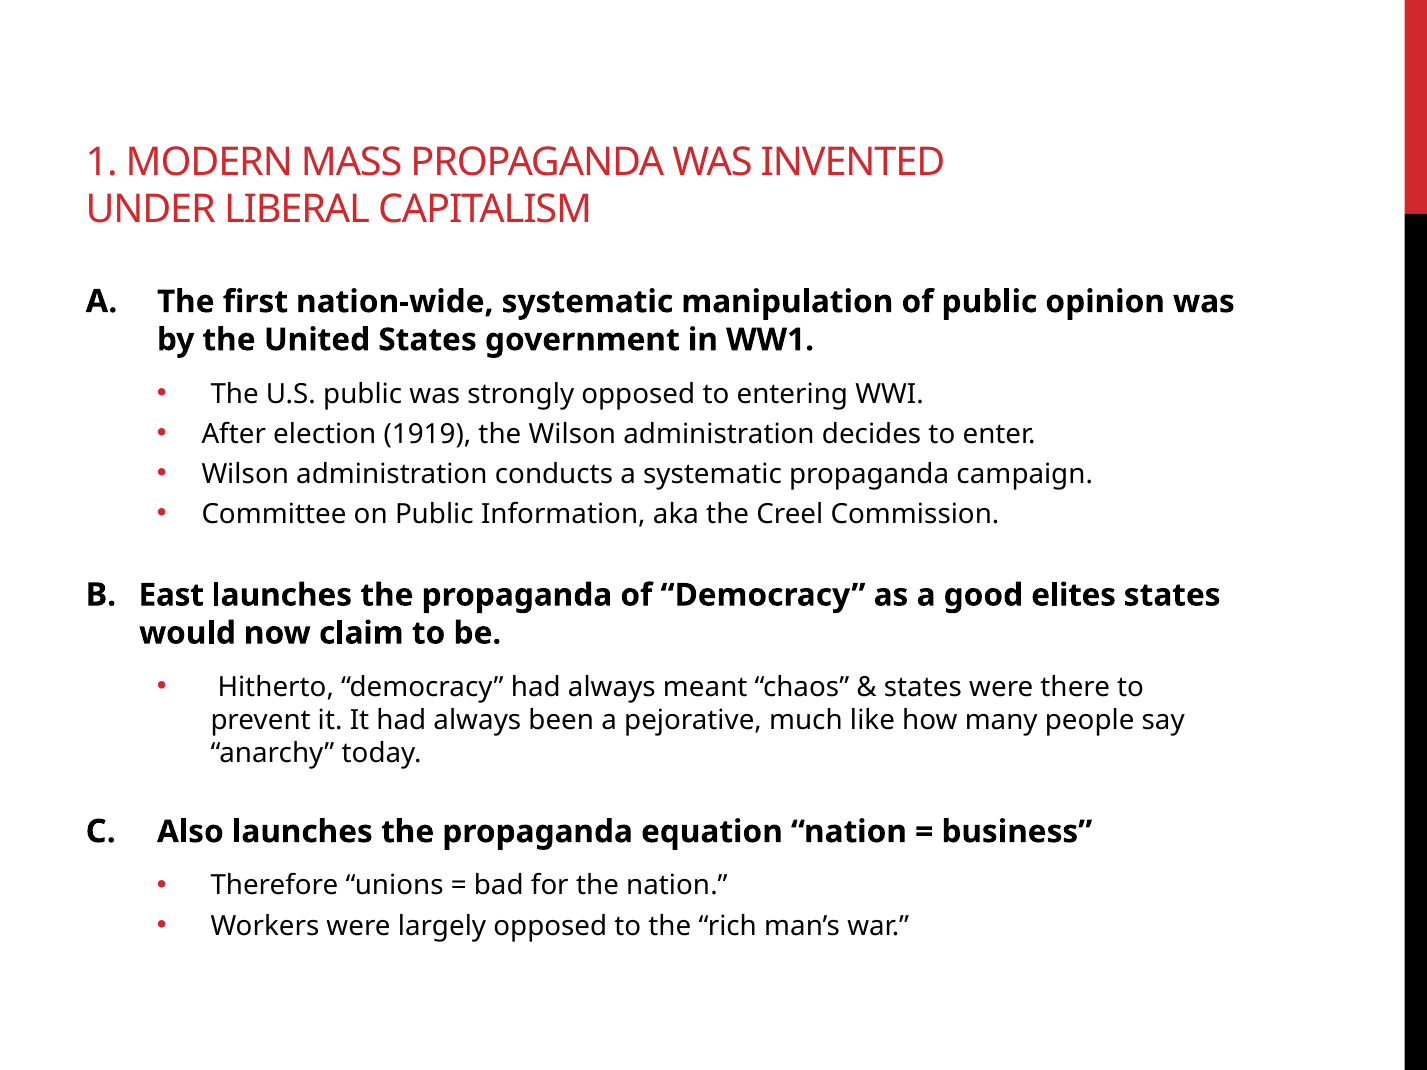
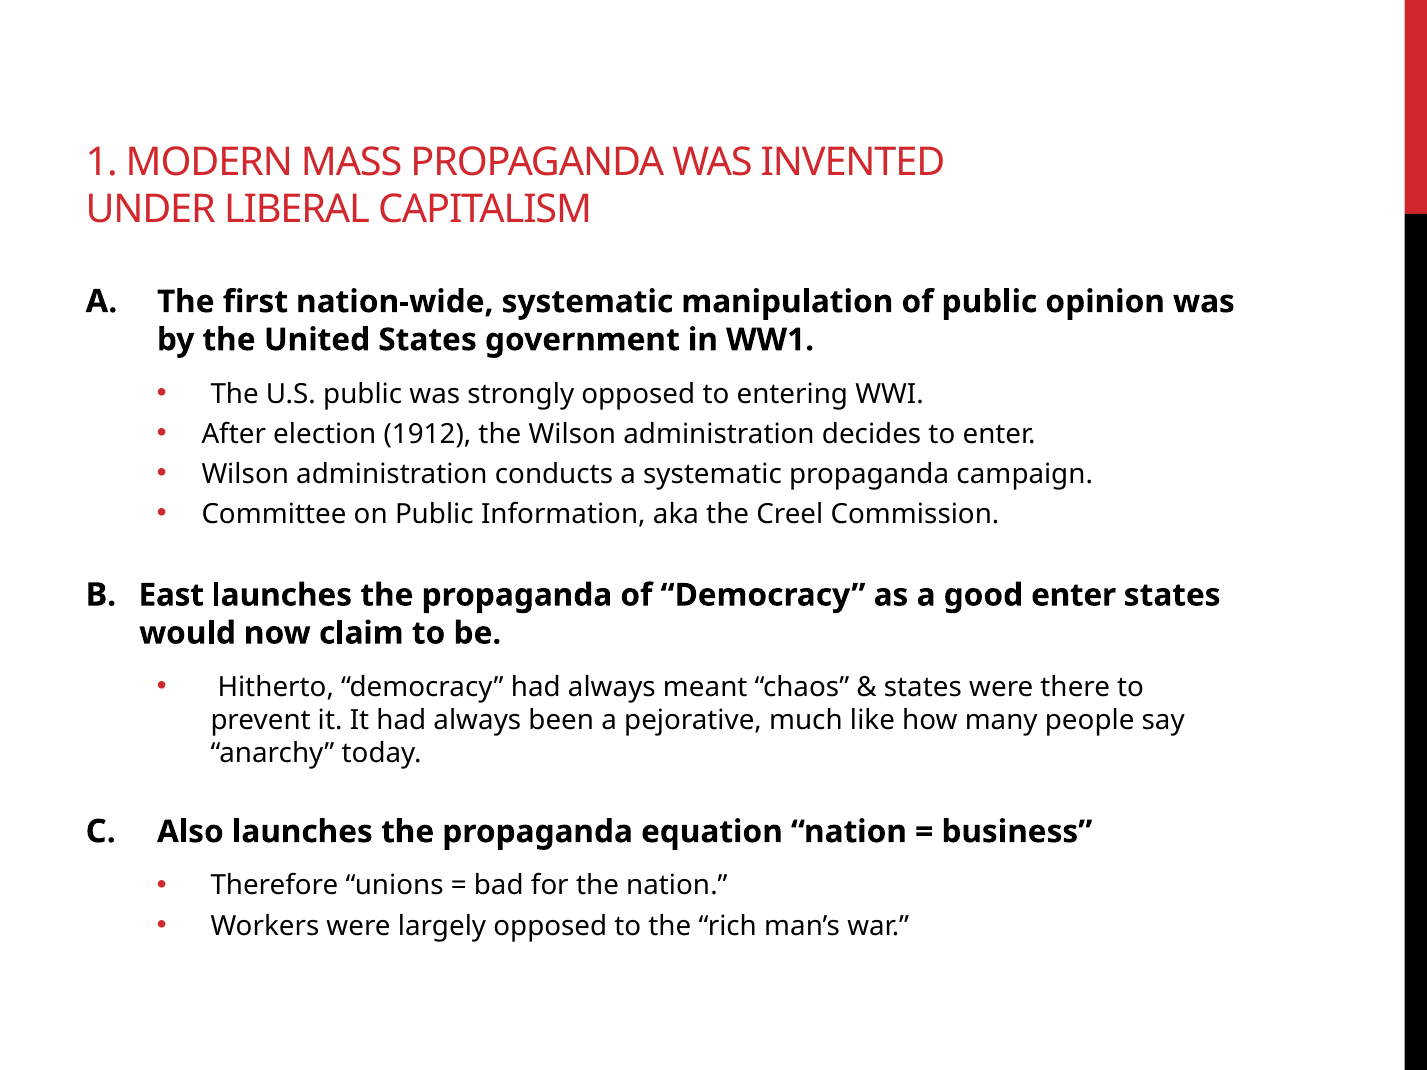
1919: 1919 -> 1912 (427, 434)
good elites: elites -> enter (1074, 595)
